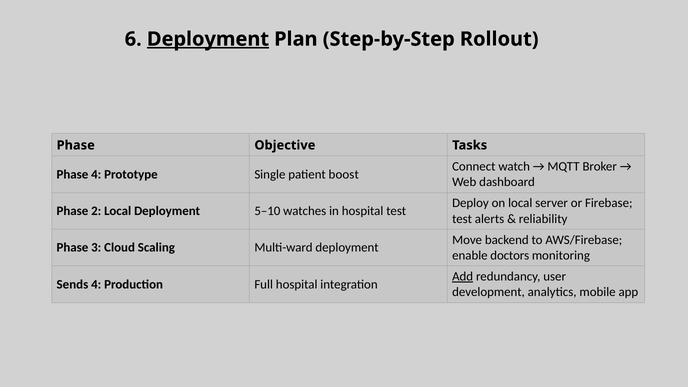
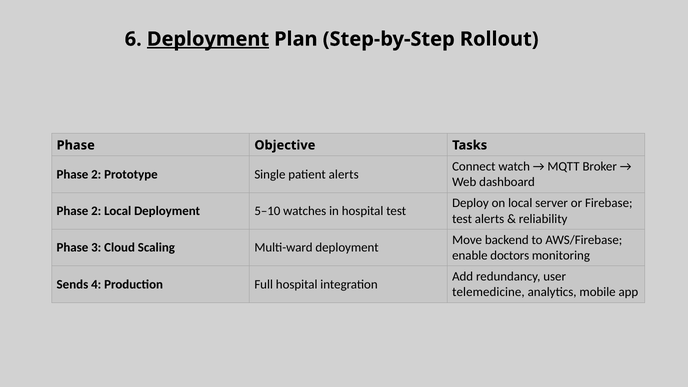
4: 4 -> 2 (96, 174)
patient boost: boost -> alerts (344, 174)
Add underline: present -> none (463, 276)
development: development -> telemedicine (488, 292)
